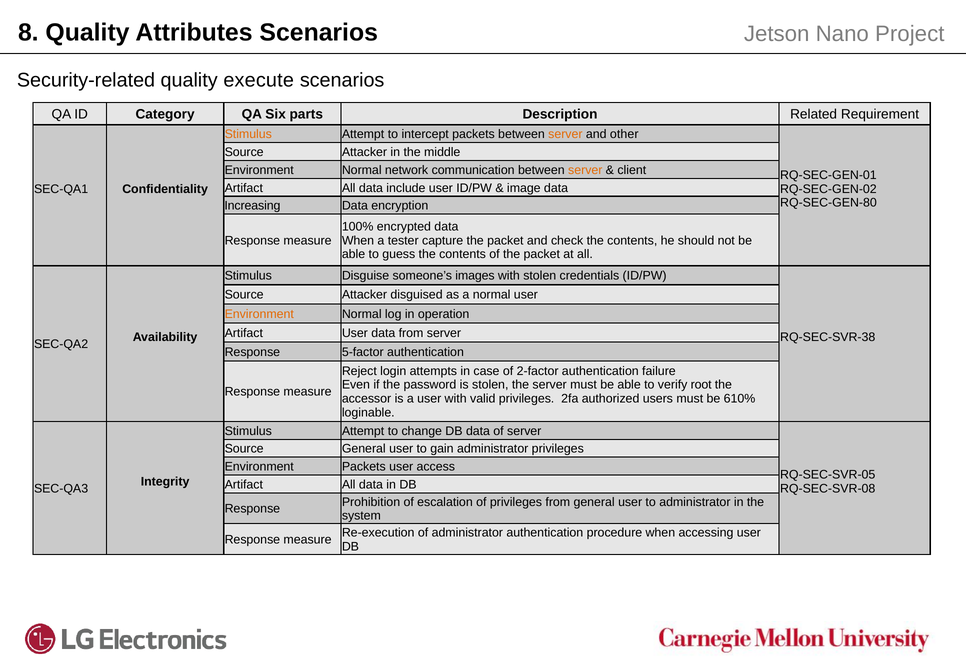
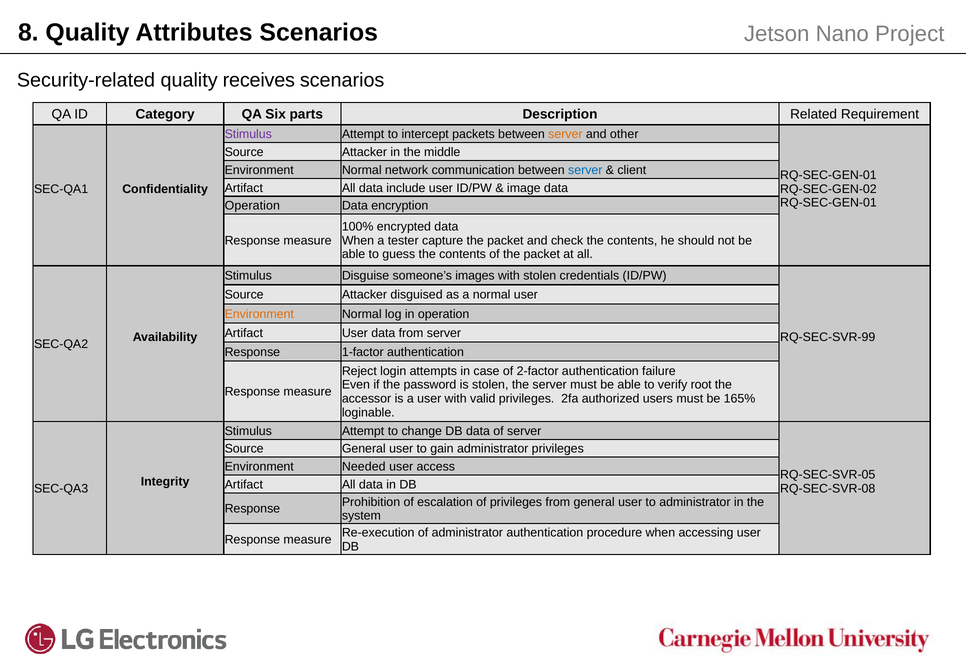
execute: execute -> receives (259, 80)
Stimulus colour: orange -> purple (248, 134)
server colour: orange -> blue (585, 170)
RQ-SEC-GEN-80: RQ-SEC-GEN-80 -> RQ-SEC-GEN-01 (828, 203)
Increasing: Increasing -> Operation (252, 206)
RQ-SEC-SVR-38: RQ-SEC-SVR-38 -> RQ-SEC-SVR-99 (828, 337)
5-factor: 5-factor -> 1-factor (363, 352)
610%: 610% -> 165% (740, 399)
Environment Packets: Packets -> Needed (364, 467)
